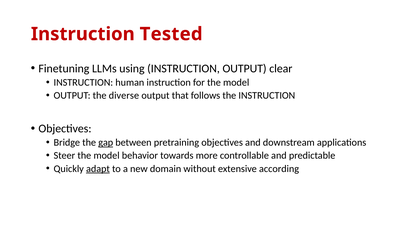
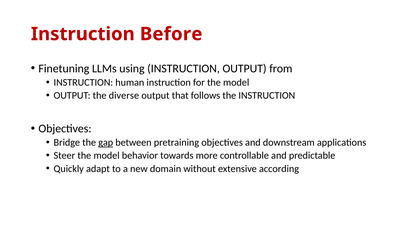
Tested: Tested -> Before (171, 34)
clear: clear -> from (281, 68)
adapt underline: present -> none (98, 169)
